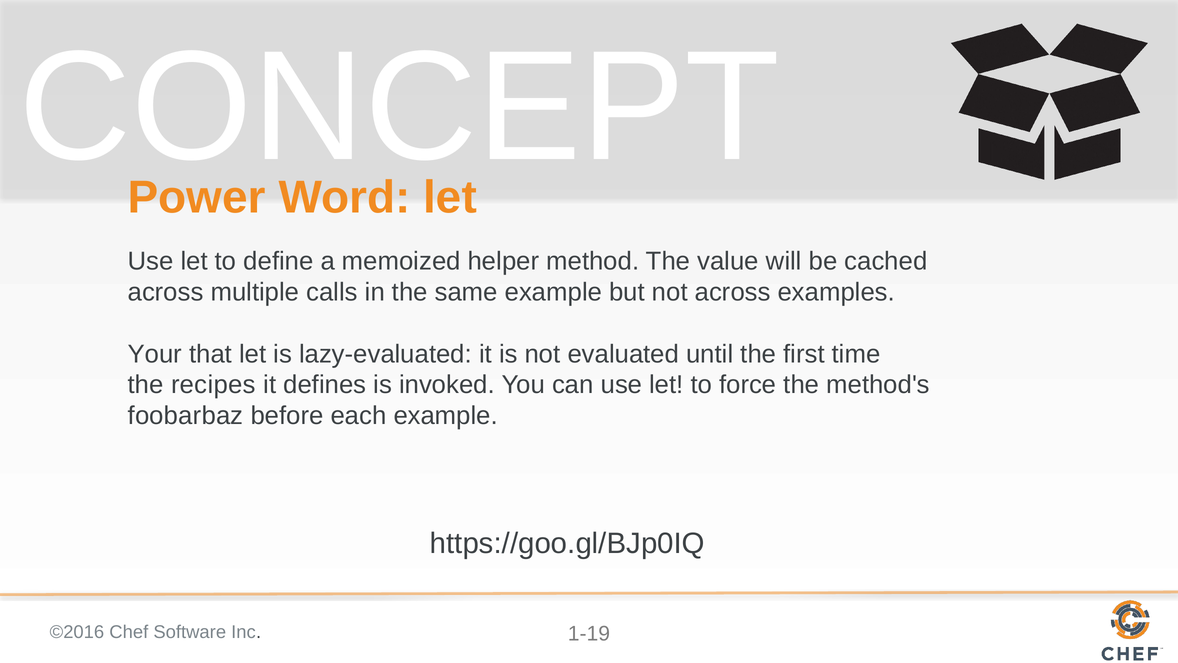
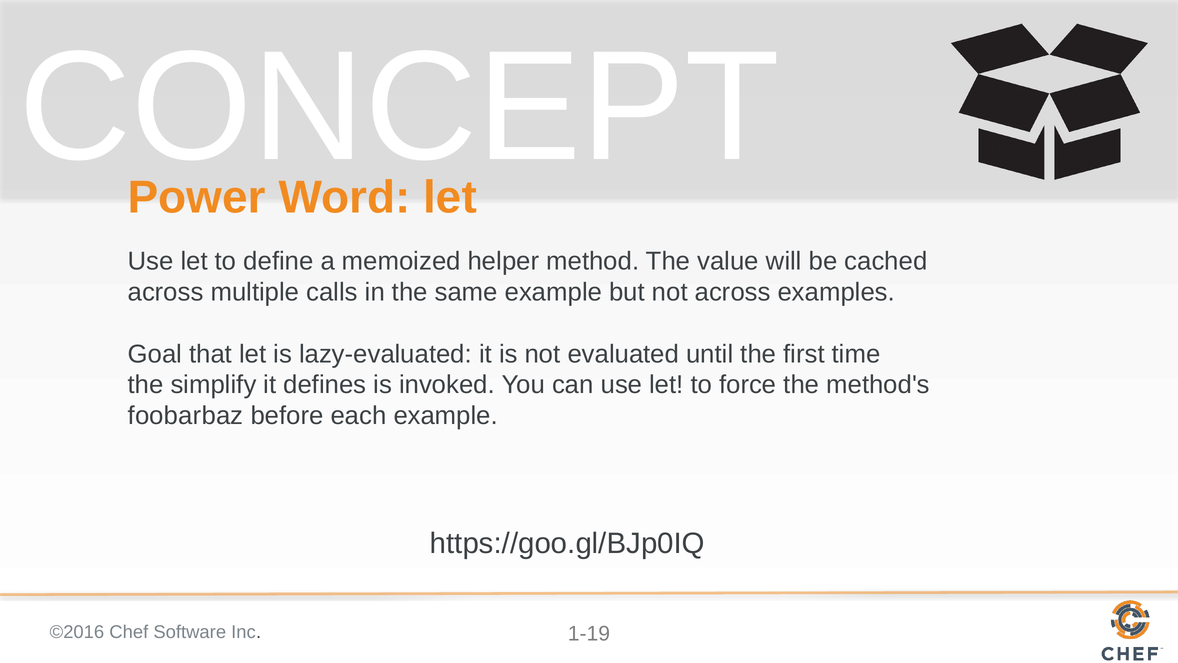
Your: Your -> Goal (155, 354)
recipes: recipes -> simplify (213, 385)
